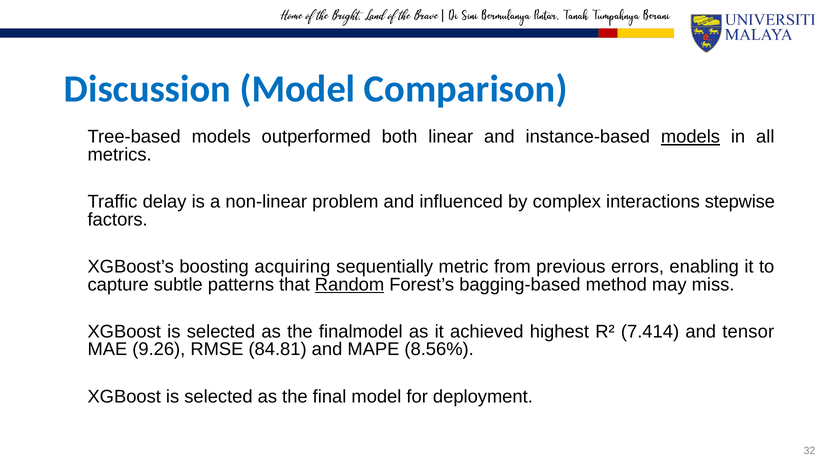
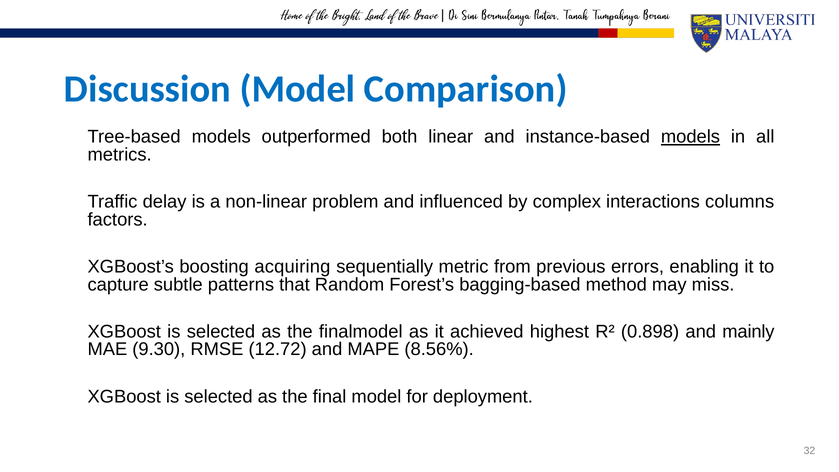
stepwise: stepwise -> columns (740, 202)
Random underline: present -> none (350, 284)
7.414: 7.414 -> 0.898 (650, 332)
tensor: tensor -> mainly (748, 332)
9.26: 9.26 -> 9.30 (159, 349)
84.81: 84.81 -> 12.72 (278, 349)
